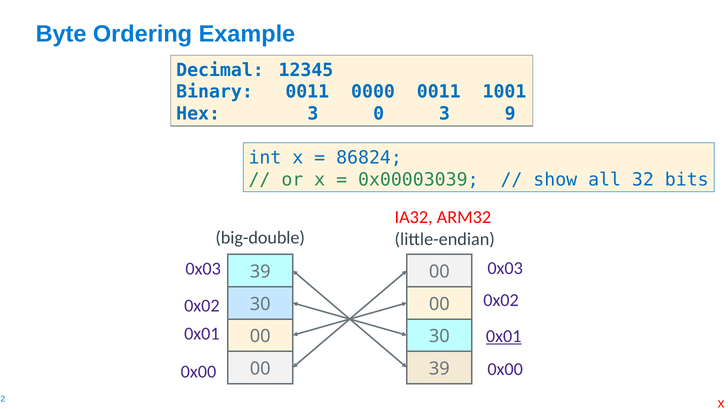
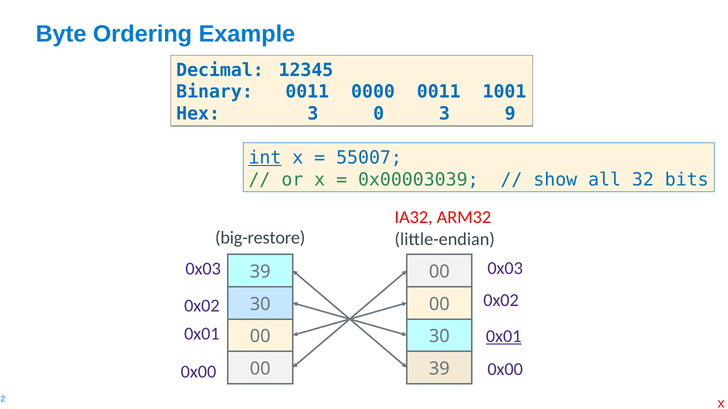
int underline: none -> present (265, 158)
86824: 86824 -> 55007 (369, 158)
big-double: big-double -> big-restore (260, 238)
